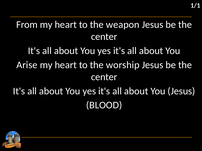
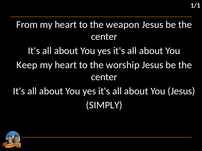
Arise: Arise -> Keep (27, 65)
BLOOD: BLOOD -> SIMPLY (104, 105)
